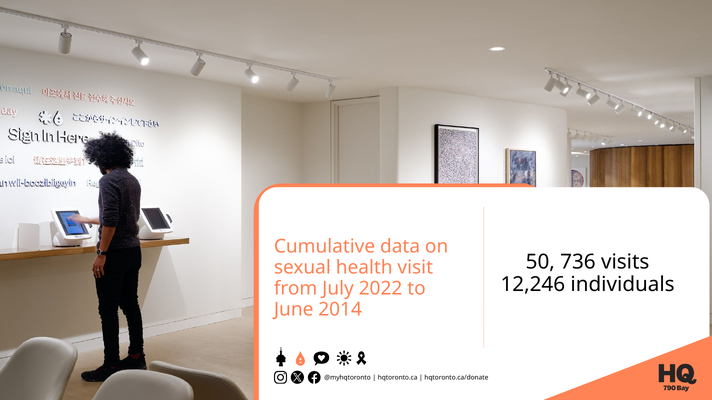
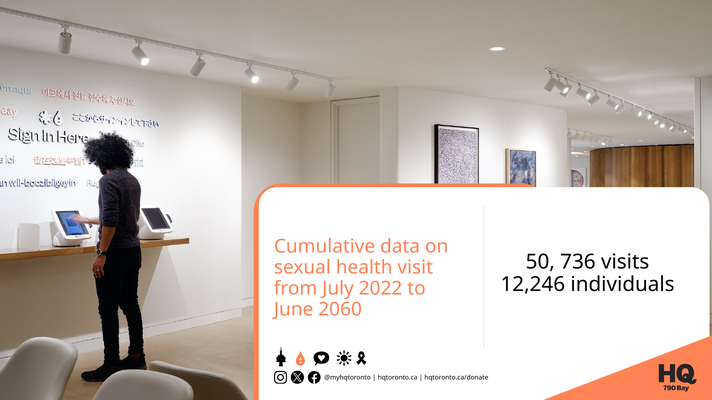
2014: 2014 -> 2060 (340, 310)
